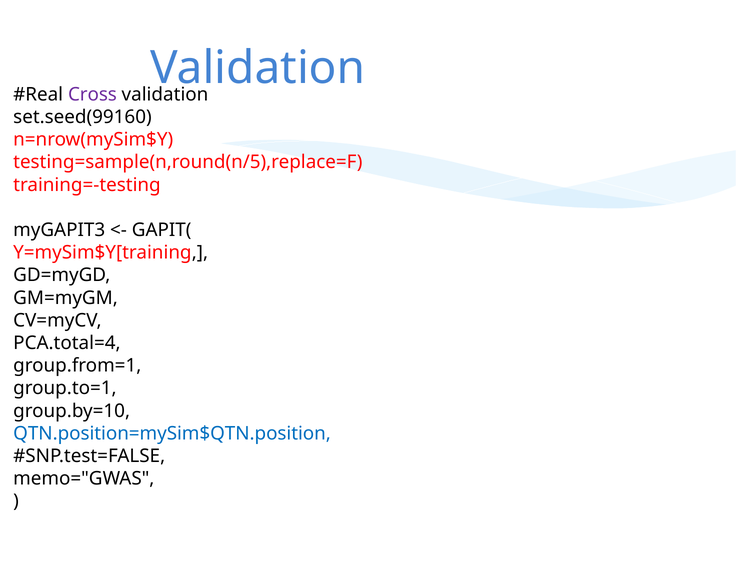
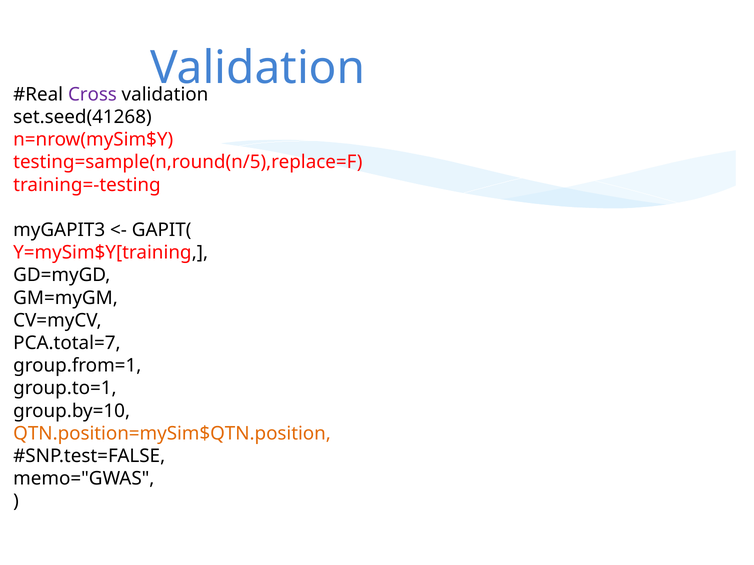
set.seed(99160: set.seed(99160 -> set.seed(41268 (82, 117)
PCA.total=4: PCA.total=4 -> PCA.total=7 (67, 343)
QTN.position=mySim$QTN.position colour: blue -> orange (172, 434)
